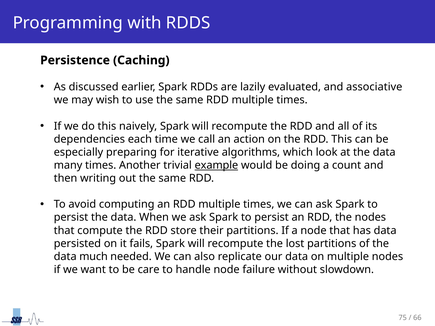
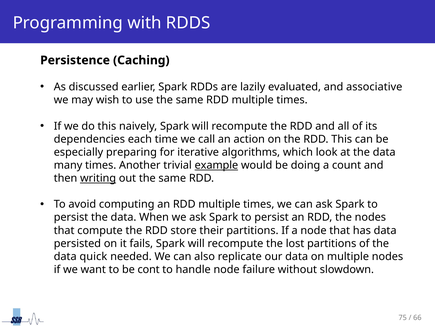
writing underline: none -> present (98, 178)
much: much -> quick (93, 257)
care: care -> cont (149, 270)
